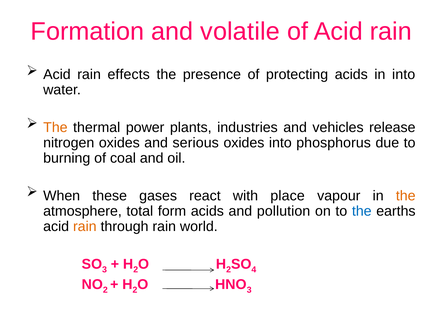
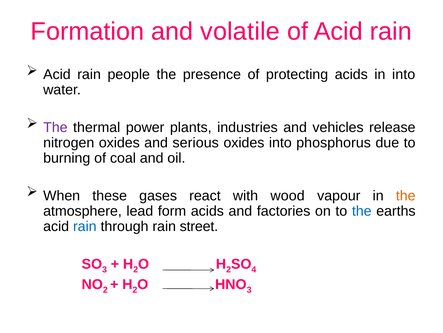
effects: effects -> people (129, 74)
The colour: orange -> purple (55, 127)
place: place -> wood (288, 195)
total: total -> lead (140, 211)
pollution: pollution -> factories (284, 211)
rain colour: orange -> blue (85, 226)
world: world -> street (199, 226)
